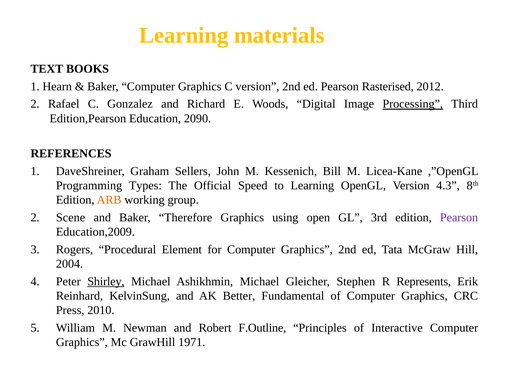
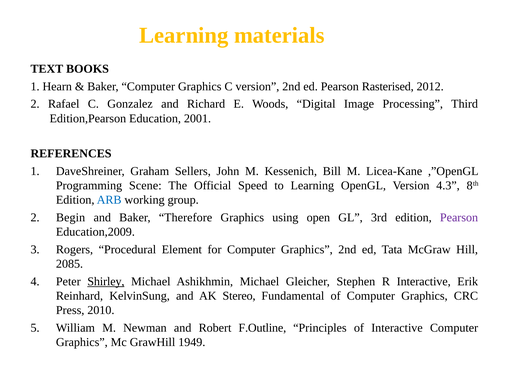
Processing underline: present -> none (413, 104)
2090: 2090 -> 2001 (198, 118)
Types: Types -> Scene (145, 185)
ARB colour: orange -> blue (109, 200)
Scene: Scene -> Begin (71, 217)
2004: 2004 -> 2085 (70, 264)
R Represents: Represents -> Interactive (424, 281)
Better: Better -> Stereo (239, 296)
1971: 1971 -> 1949 (192, 342)
